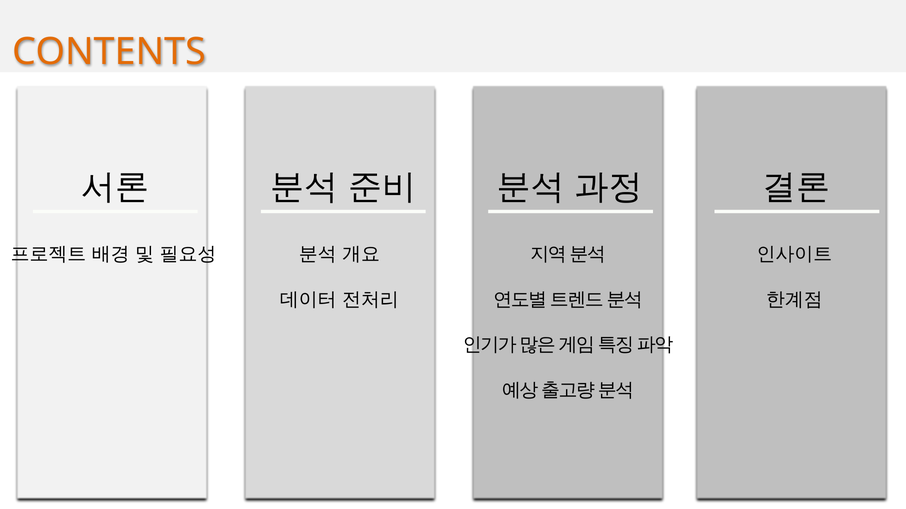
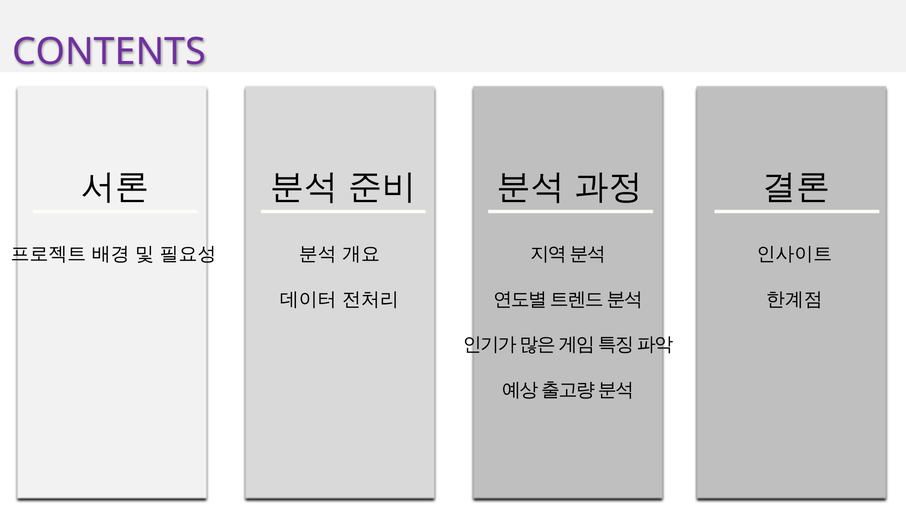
CONTENTS colour: orange -> purple (109, 52)
